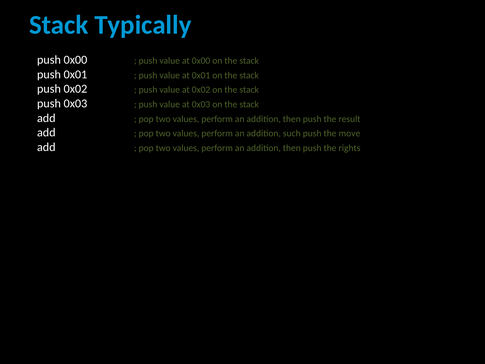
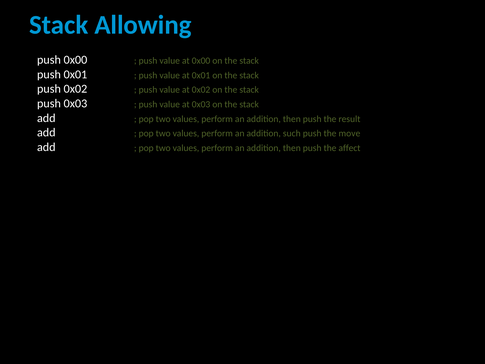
Typically: Typically -> Allowing (143, 25)
rights: rights -> affect (350, 148)
